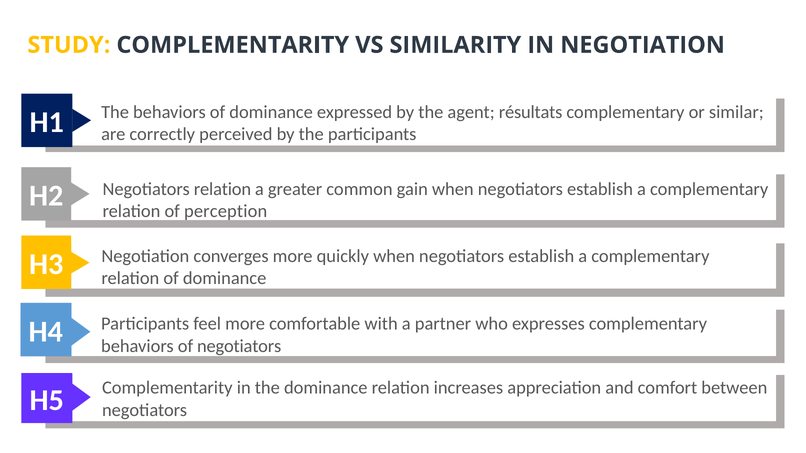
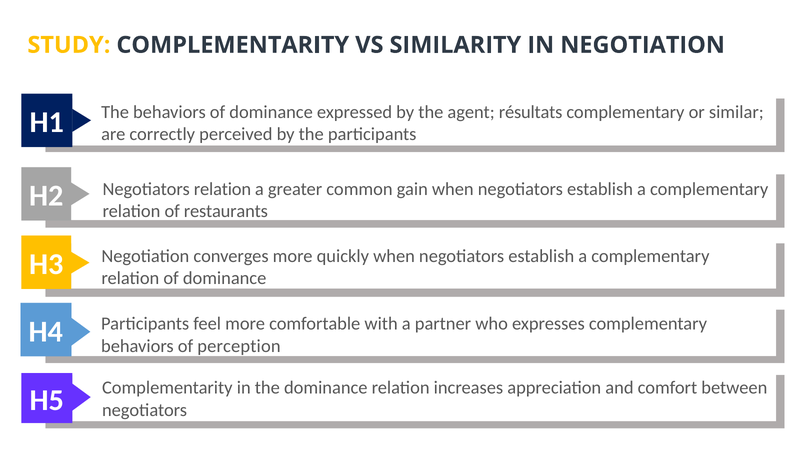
perception: perception -> restaurants (226, 211)
of negotiators: negotiators -> perception (239, 346)
